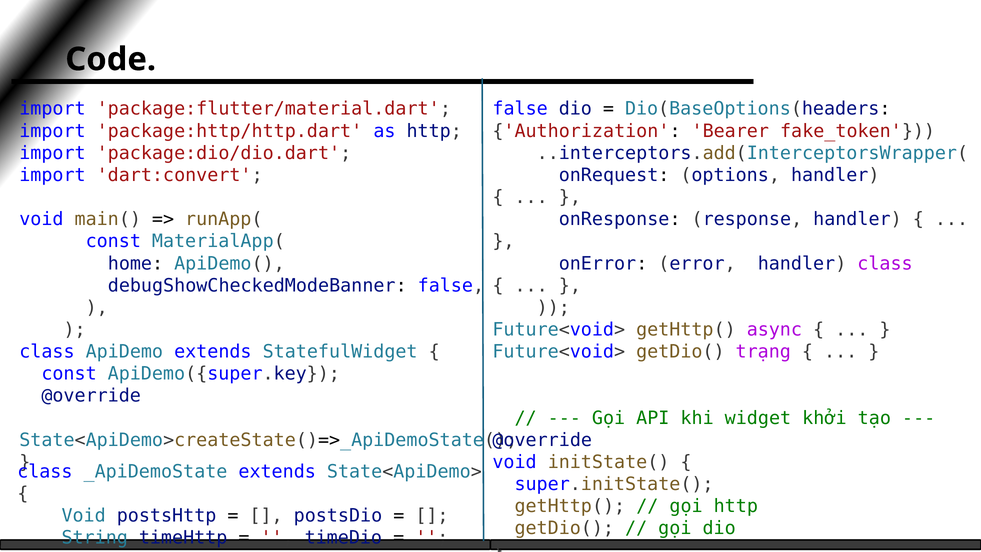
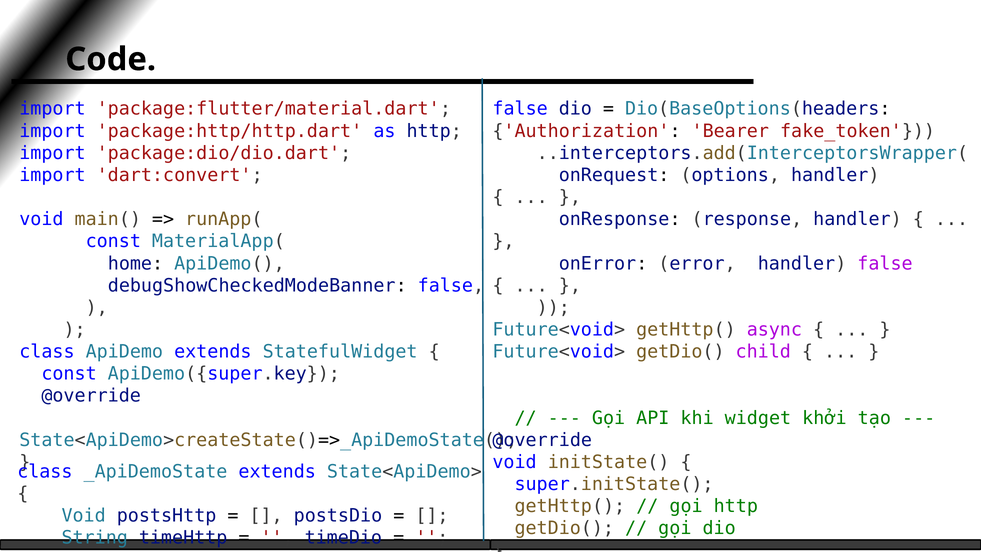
handler class: class -> false (885, 263)
trạng: trạng -> child (763, 352)
